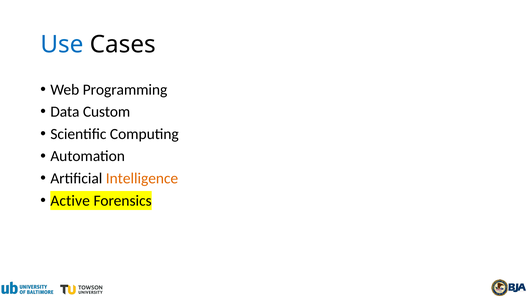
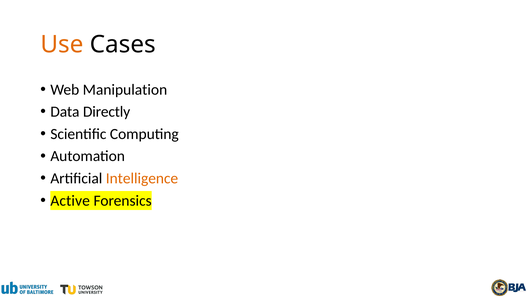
Use colour: blue -> orange (62, 45)
Programming: Programming -> Manipulation (125, 90)
Custom: Custom -> Directly (107, 112)
